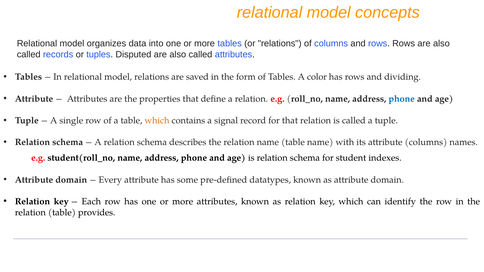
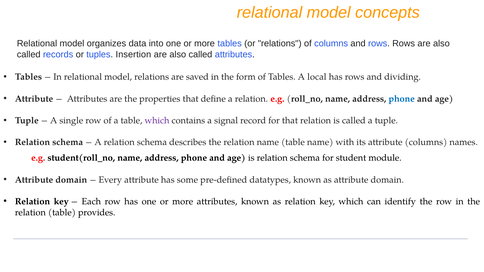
Disputed: Disputed -> Insertion (133, 55)
color: color -> local (317, 77)
which colour: orange -> purple (157, 121)
indexes: indexes -> module (385, 158)
